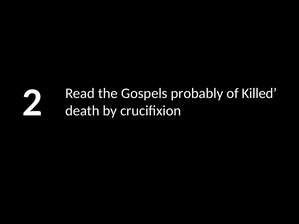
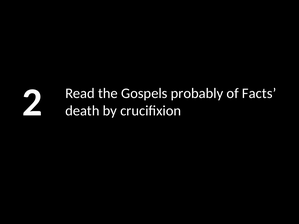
Killed: Killed -> Facts (259, 93)
